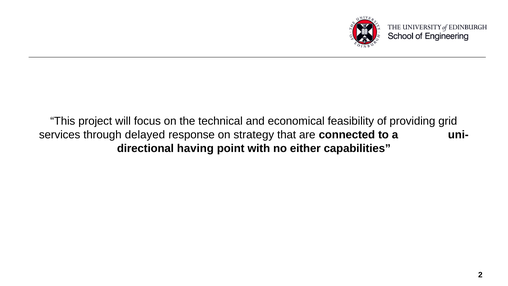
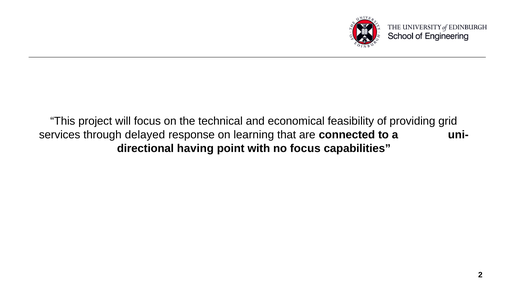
strategy: strategy -> learning (254, 135)
no either: either -> focus (305, 148)
